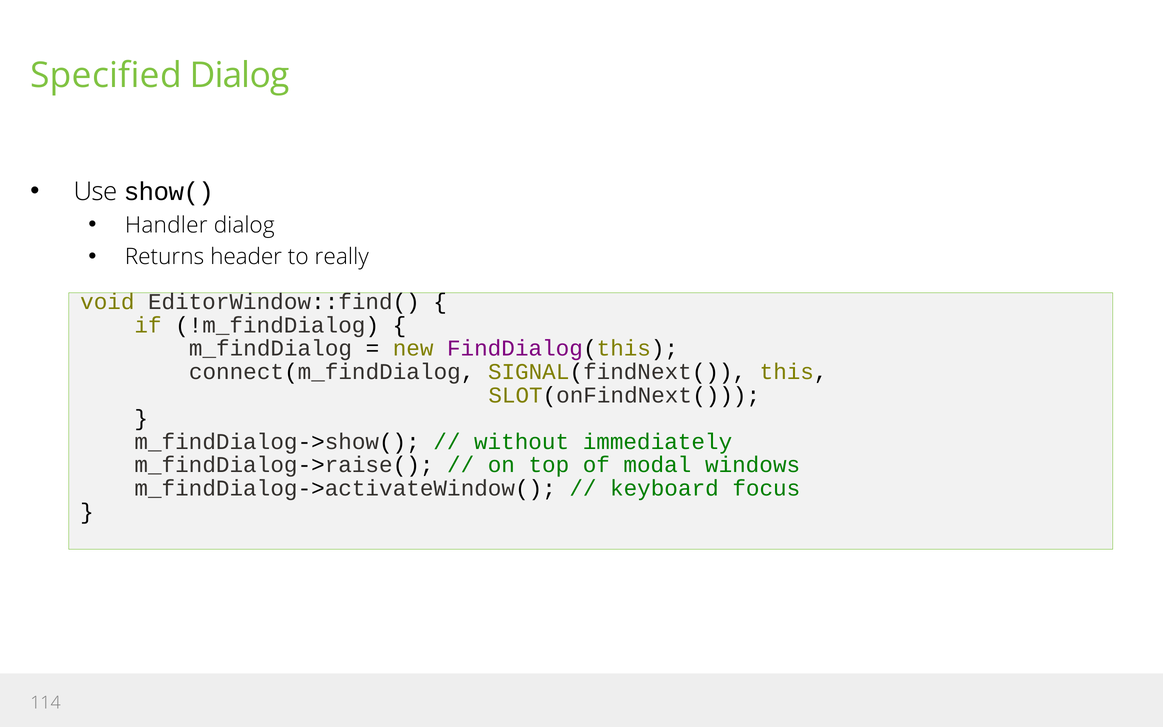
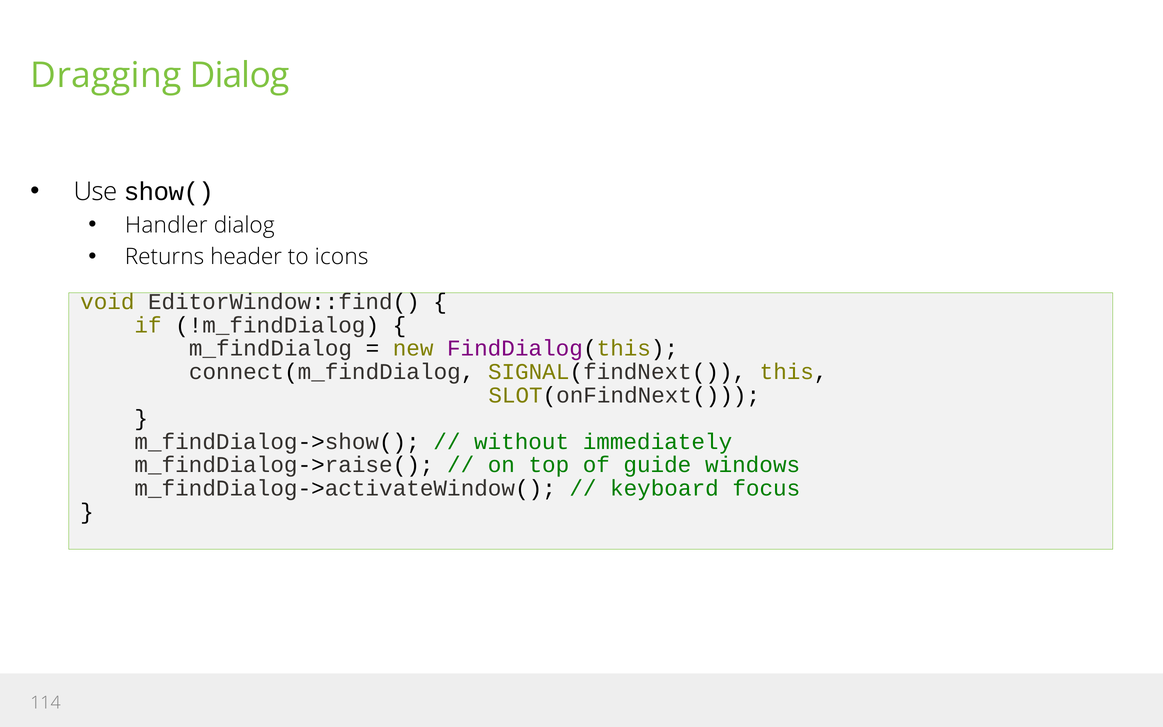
Specified: Specified -> Dragging (106, 75)
really: really -> icons (342, 257)
modal: modal -> guide (657, 465)
